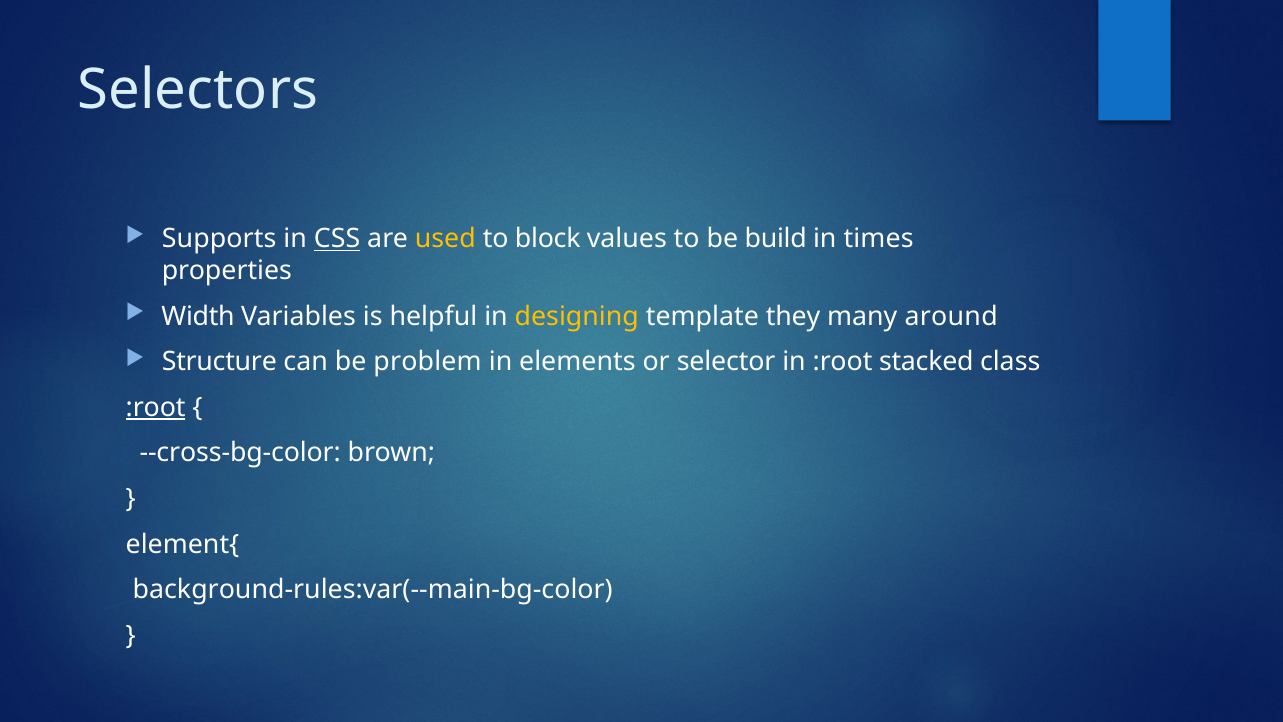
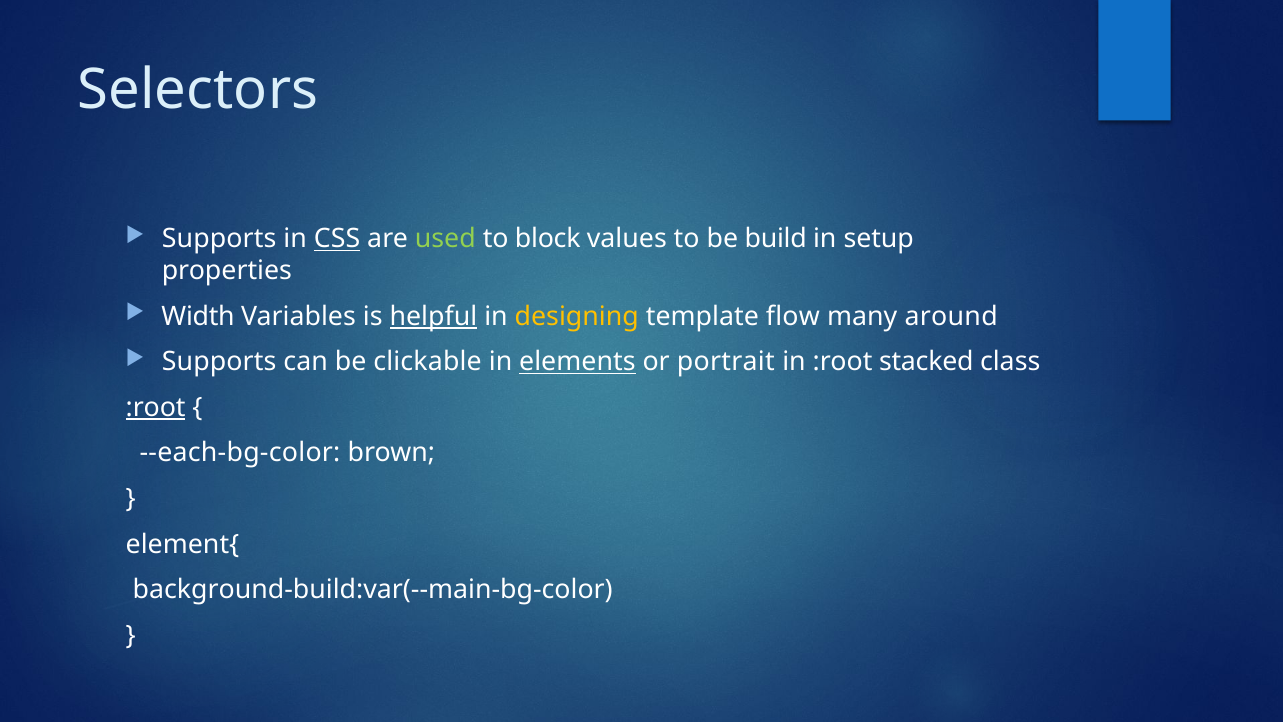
used colour: yellow -> light green (445, 239)
times: times -> setup (879, 239)
helpful underline: none -> present (433, 316)
they: they -> flow (793, 316)
Structure: Structure -> Supports (219, 362)
problem: problem -> clickable (428, 362)
elements underline: none -> present (577, 362)
selector: selector -> portrait (726, 362)
--cross-bg-color: --cross-bg-color -> --each-bg-color (240, 453)
background-rules:var(--main-bg-color: background-rules:var(--main-bg-color -> background-build:var(--main-bg-color (373, 589)
